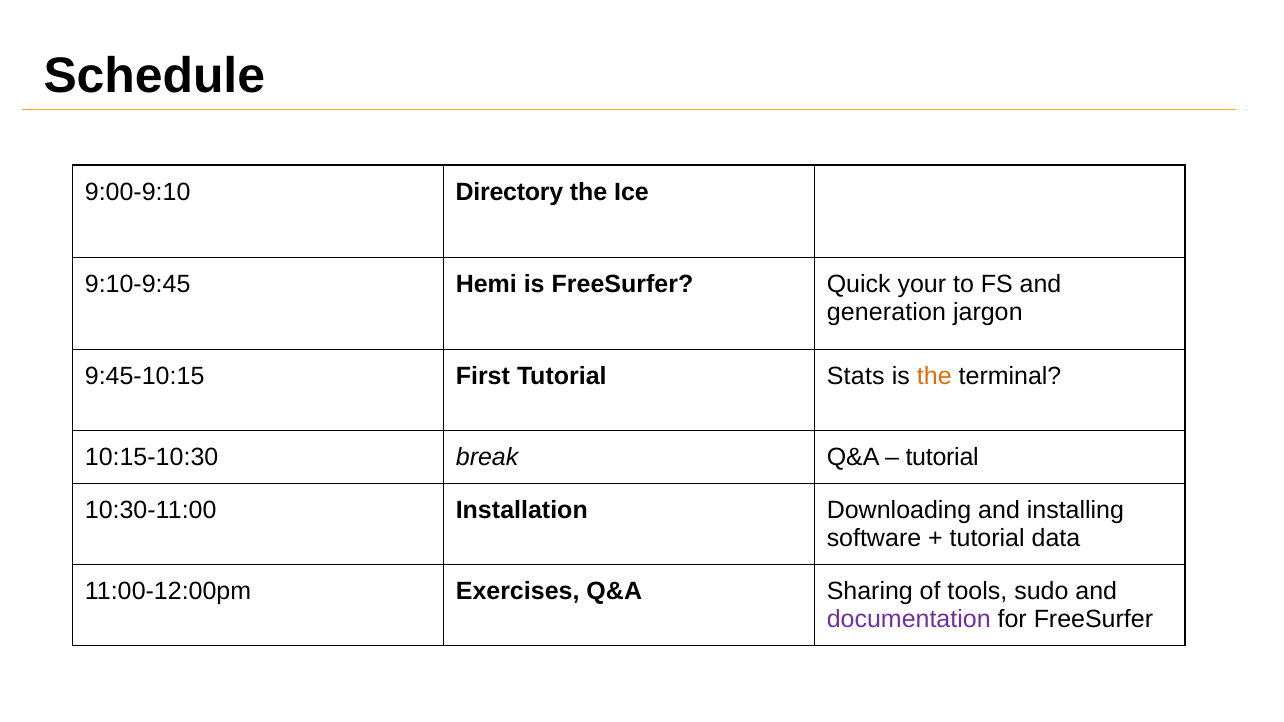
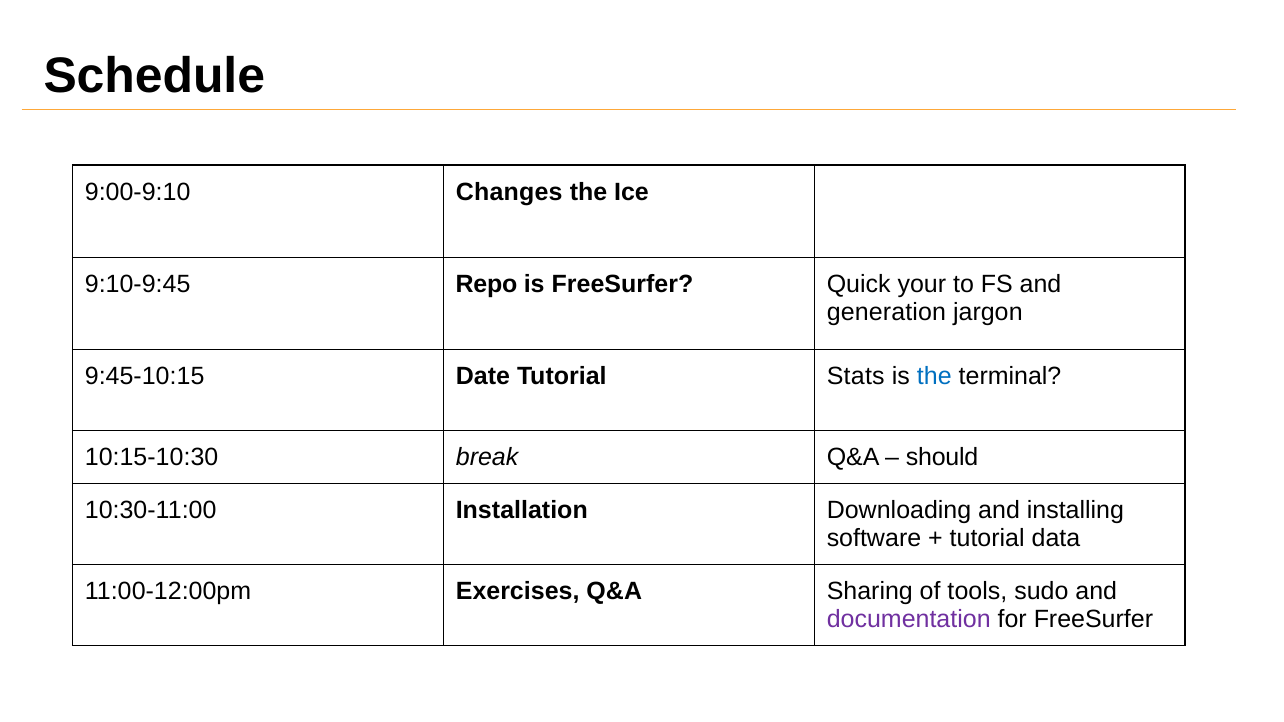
Directory: Directory -> Changes (509, 192)
Hemi: Hemi -> Repo (486, 284)
First: First -> Date (483, 377)
the colour: orange -> blue (934, 377)
tutorial: tutorial -> should (942, 458)
